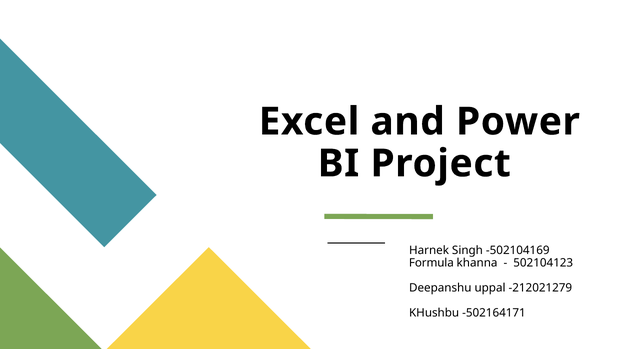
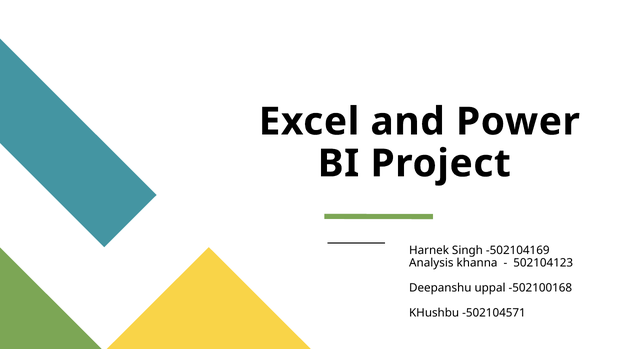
Formula: Formula -> Analysis (431, 263)
-212021279: -212021279 -> -502100168 (540, 288)
-502164171: -502164171 -> -502104571 (494, 313)
